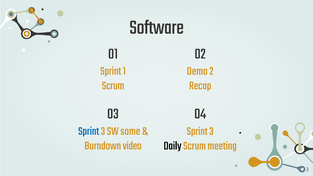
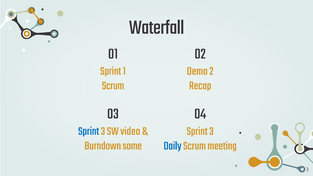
Software: Software -> Waterfall (157, 27)
some: some -> video (130, 131)
video: video -> some (132, 145)
Daily colour: black -> blue (172, 146)
